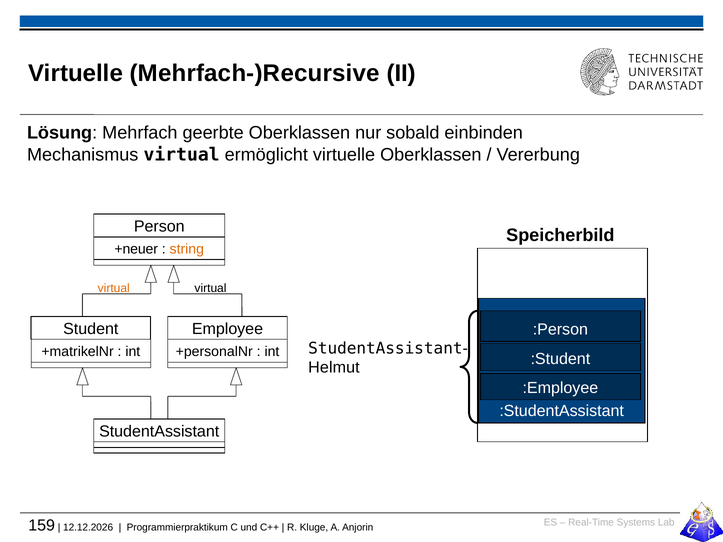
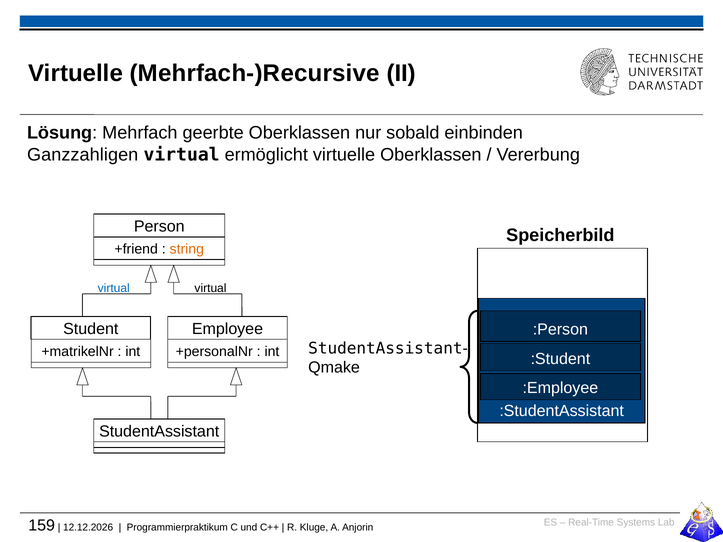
Mechanismus: Mechanismus -> Ganzzahligen (83, 155)
+neuer: +neuer -> +friend (136, 249)
virtual colour: orange -> blue (114, 288)
Helmut: Helmut -> Qmake (334, 368)
